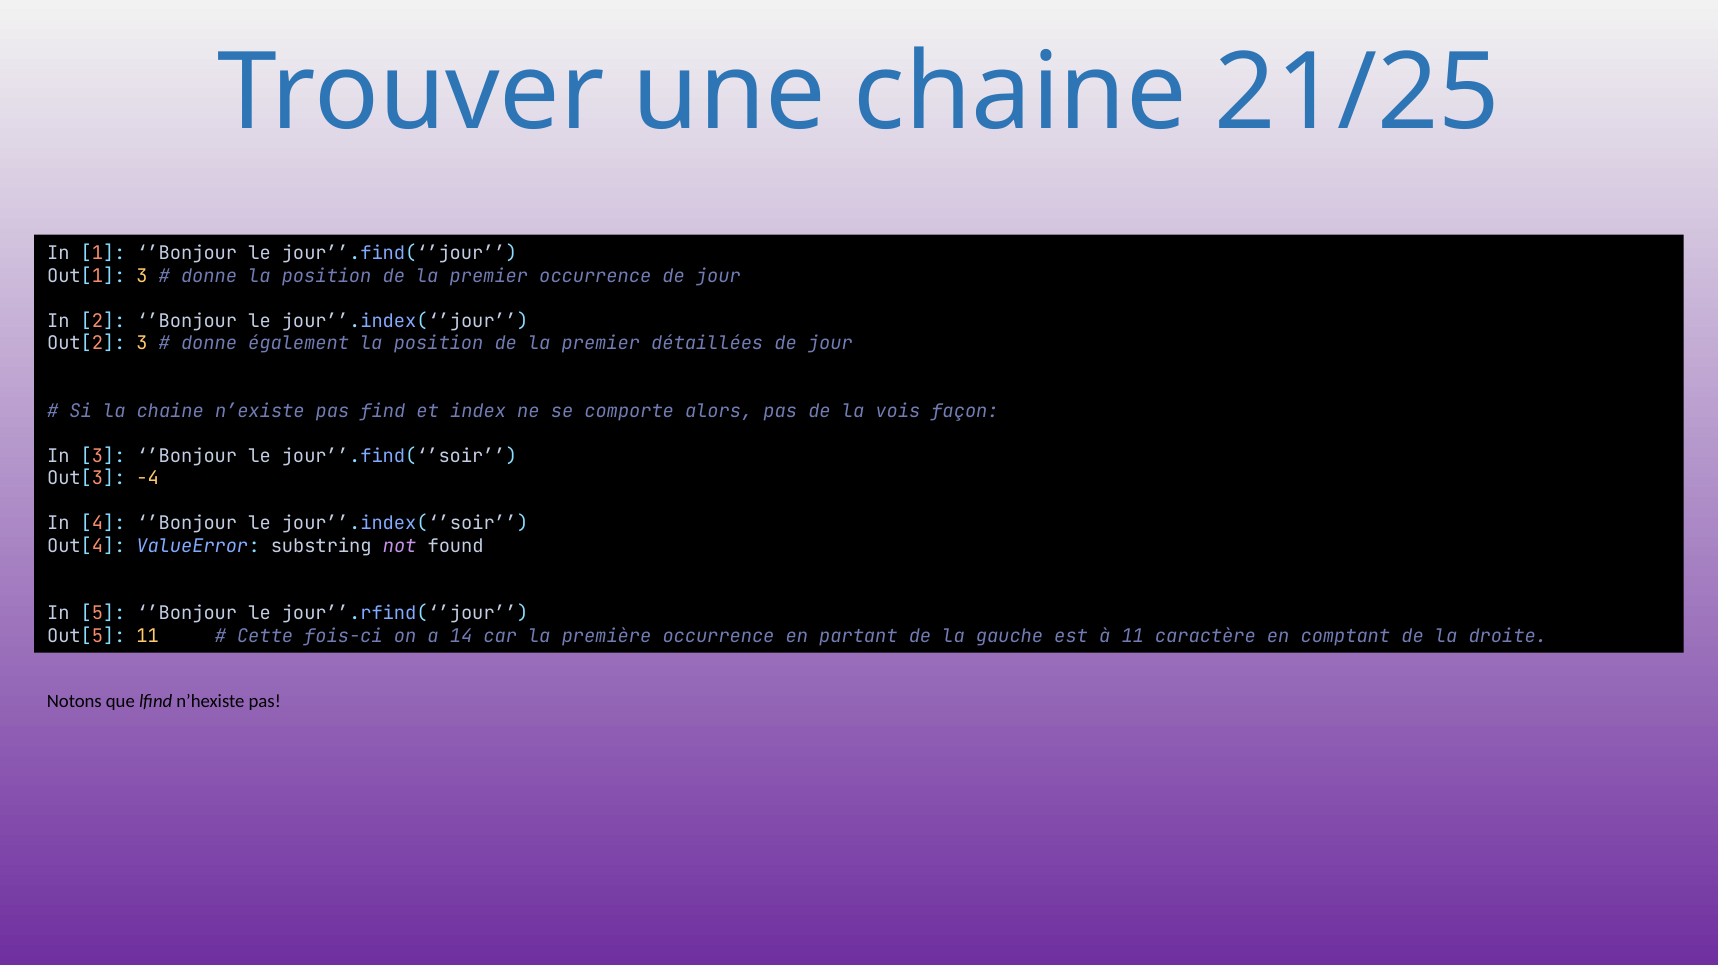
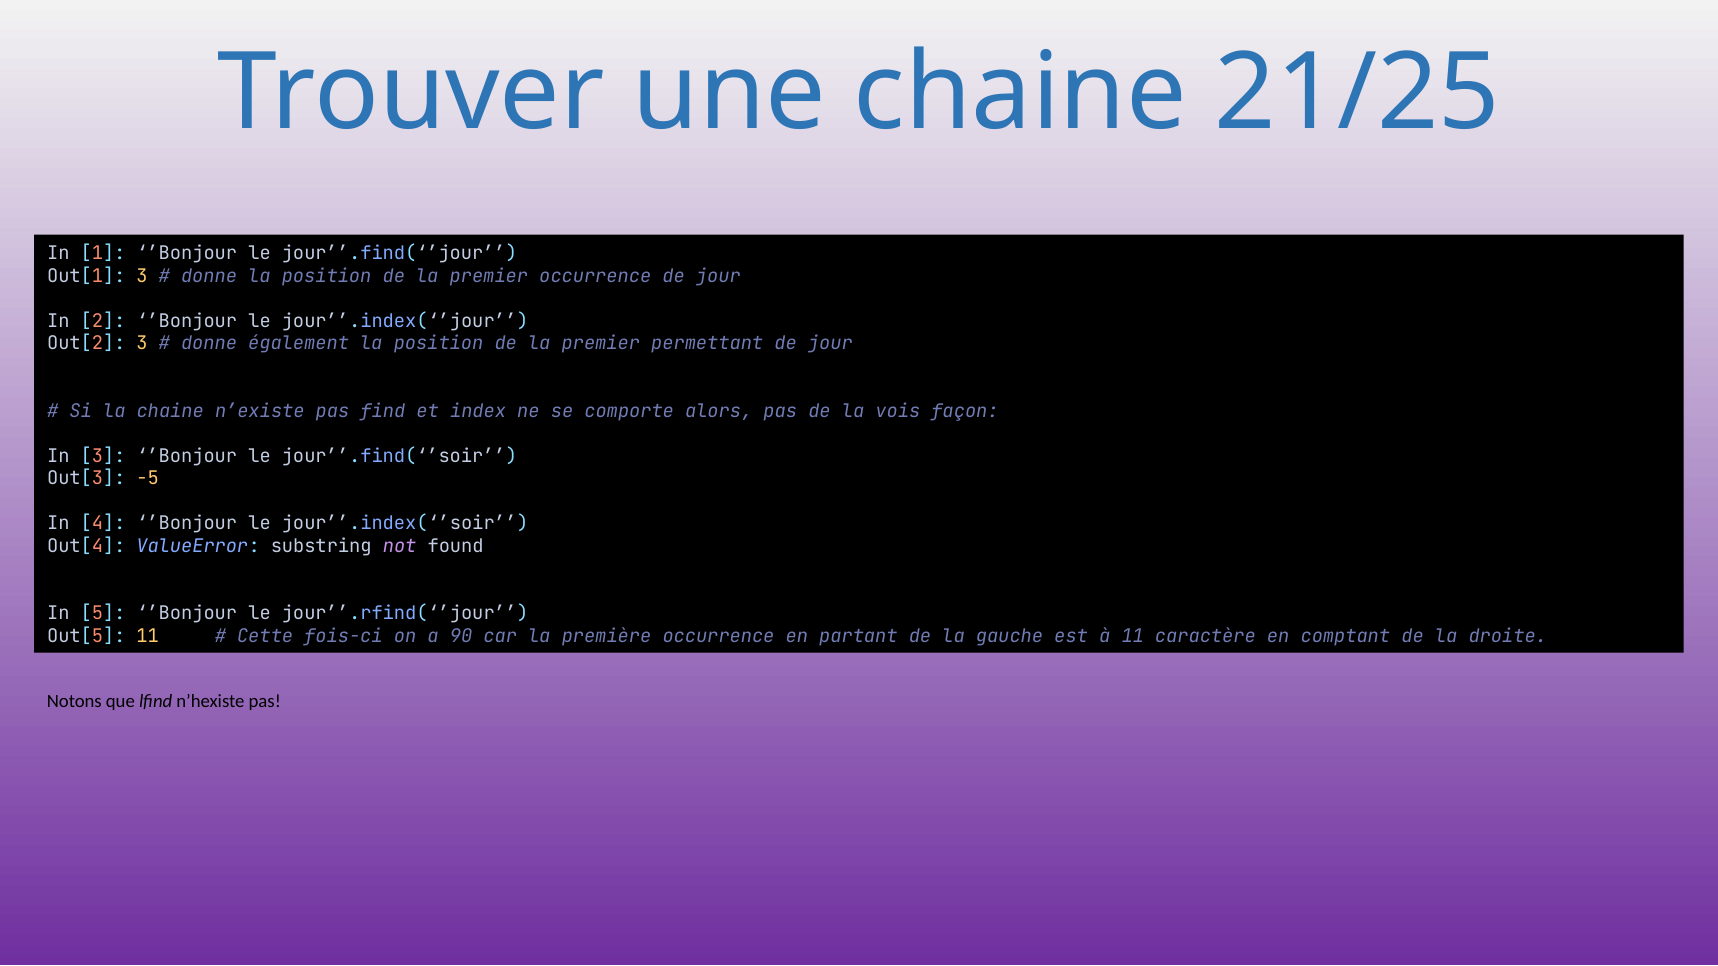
détaillées: détaillées -> permettant (707, 344)
-4: -4 -> -5 (148, 479)
14: 14 -> 90 (461, 637)
